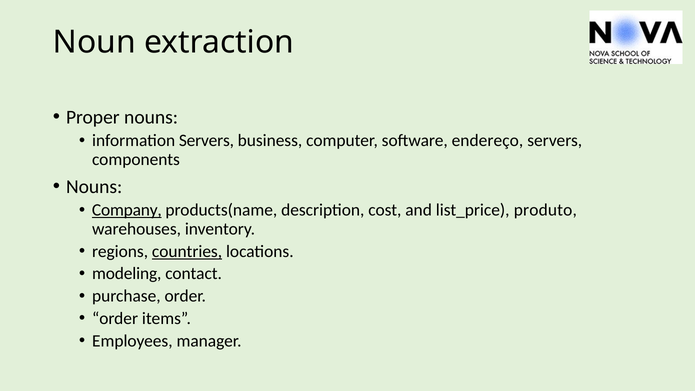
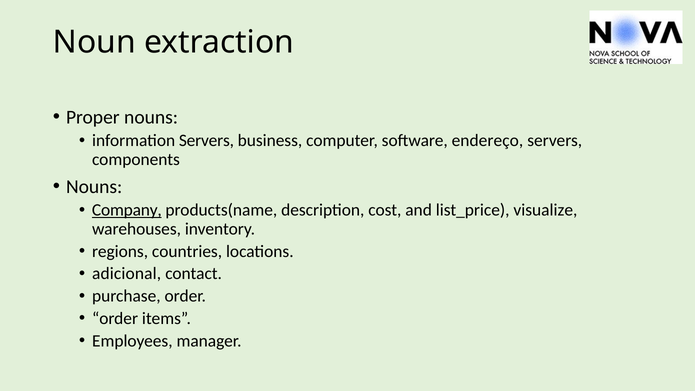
produto: produto -> visualize (545, 210)
countries underline: present -> none (187, 251)
modeling: modeling -> adicional (127, 274)
